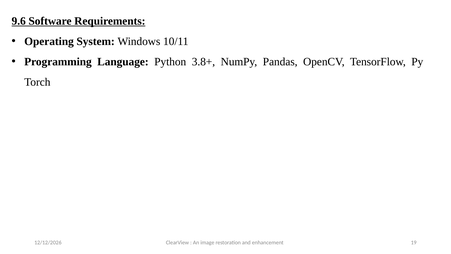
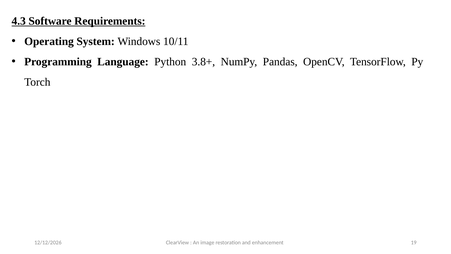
9.6: 9.6 -> 4.3 (19, 21)
